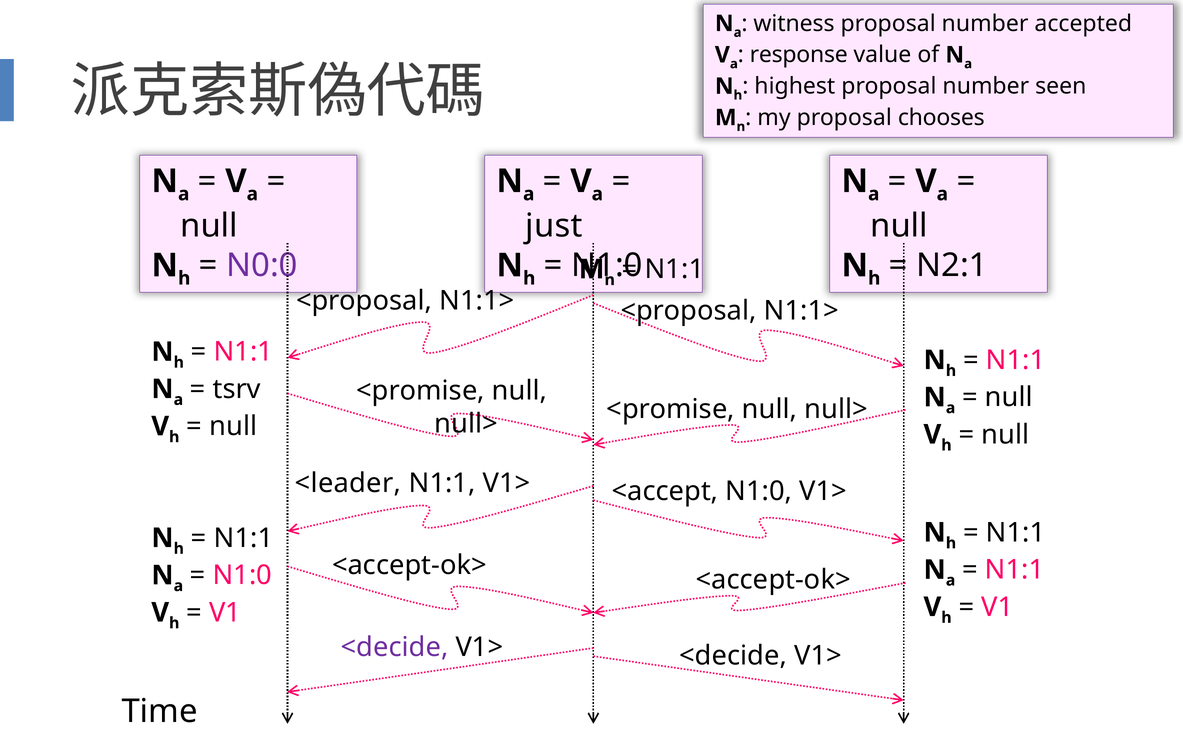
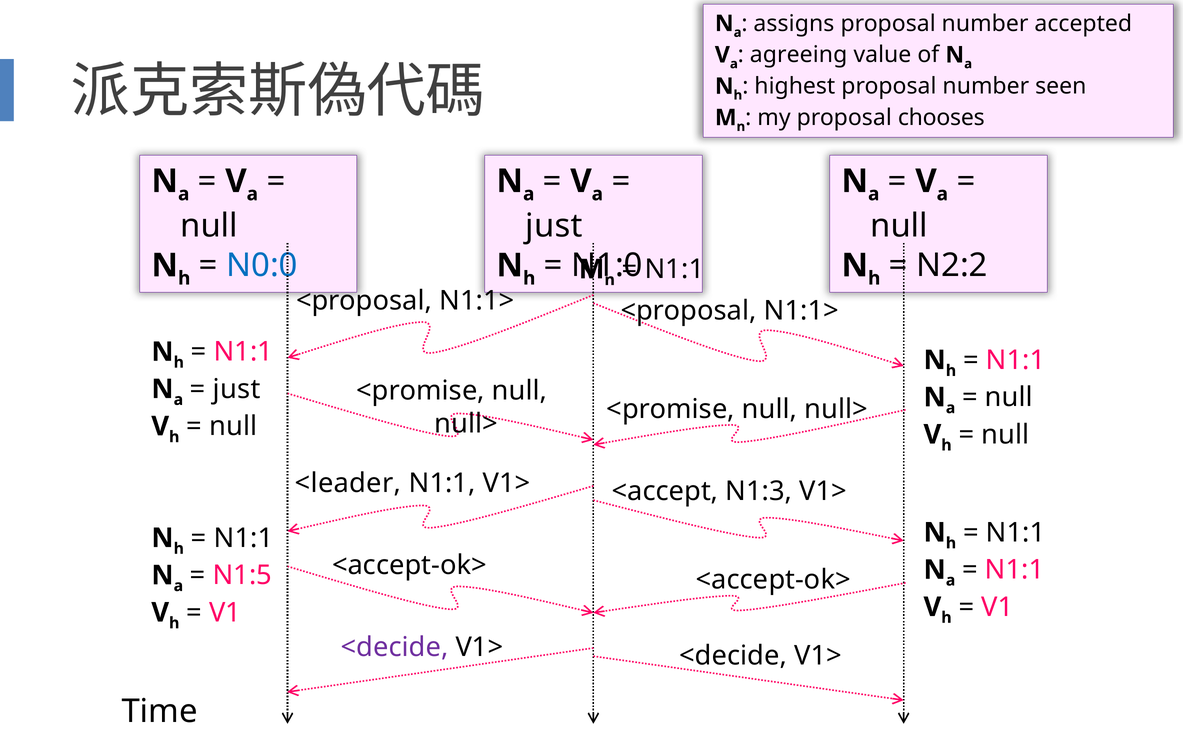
witness: witness -> assigns (794, 24)
response: response -> agreeing (799, 55)
N0:0 colour: purple -> blue (262, 266)
N2:1: N2:1 -> N2:2 (952, 266)
tsrv: tsrv -> just (237, 389)
<accept N1:0: N1:0 -> N1:3 (759, 492)
N1:0: N1:0 -> N1:5 (242, 576)
